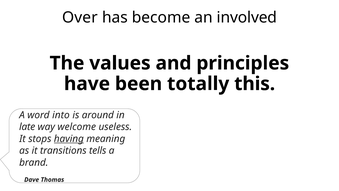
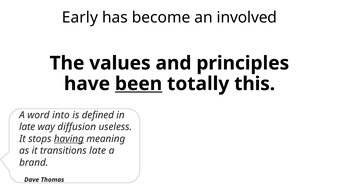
Over: Over -> Early (80, 17)
been underline: none -> present (139, 84)
around: around -> defined (98, 115)
welcome: welcome -> diffusion (77, 127)
transitions tells: tells -> late (98, 150)
